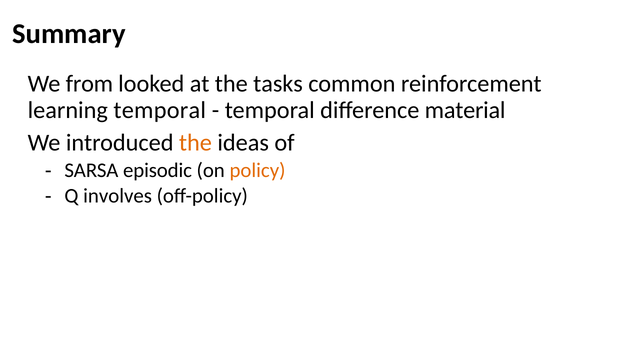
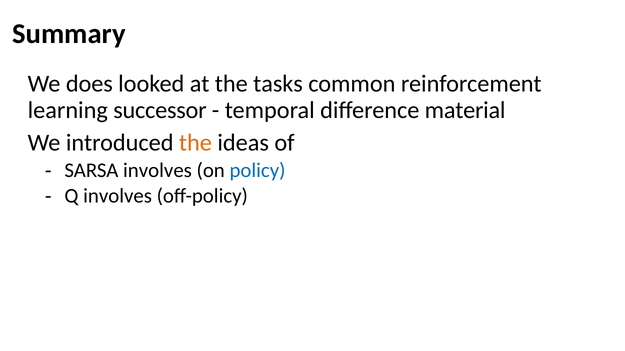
from: from -> does (89, 84)
learning temporal: temporal -> successor (160, 110)
SARSA episodic: episodic -> involves (157, 171)
policy colour: orange -> blue (258, 171)
